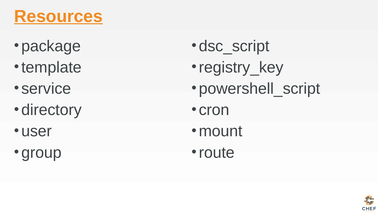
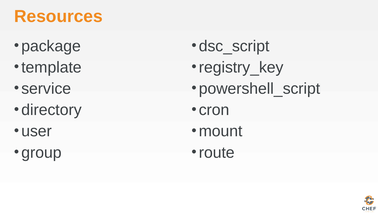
Resources underline: present -> none (58, 16)
